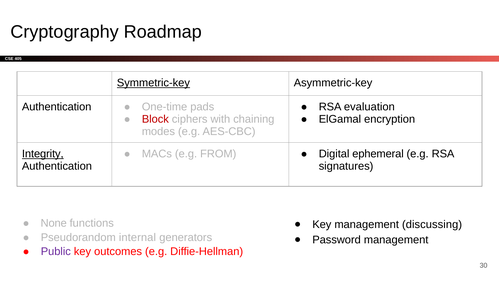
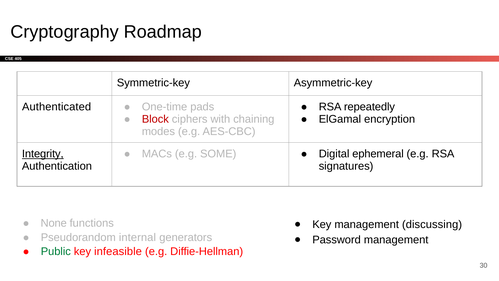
Symmetric-key underline: present -> none (153, 83)
evaluation: evaluation -> repeatedly (369, 107)
Authentication: Authentication -> Authenticated (57, 107)
FROM: FROM -> SOME (218, 154)
Public colour: purple -> green (56, 251)
outcomes: outcomes -> infeasible (118, 251)
